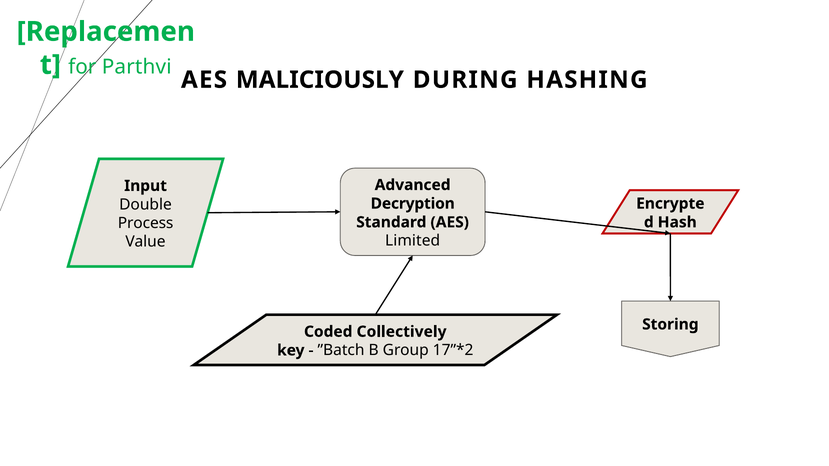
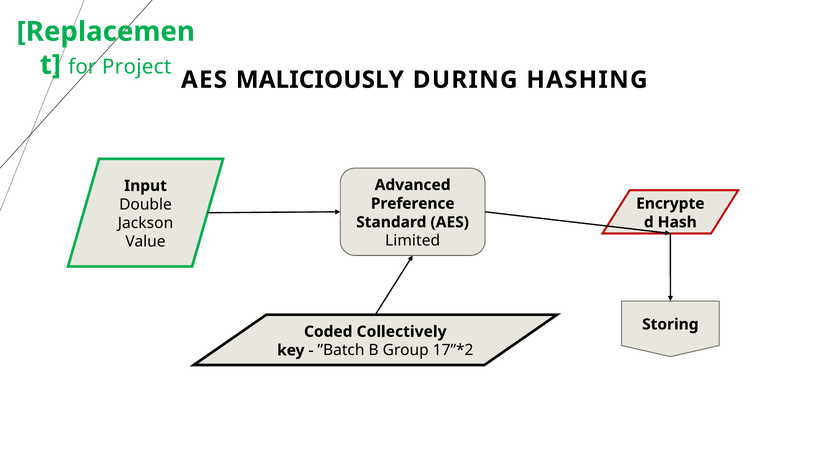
Parthvi: Parthvi -> Project (137, 67)
Decryption: Decryption -> Preference (413, 204)
Process: Process -> Jackson (146, 223)
